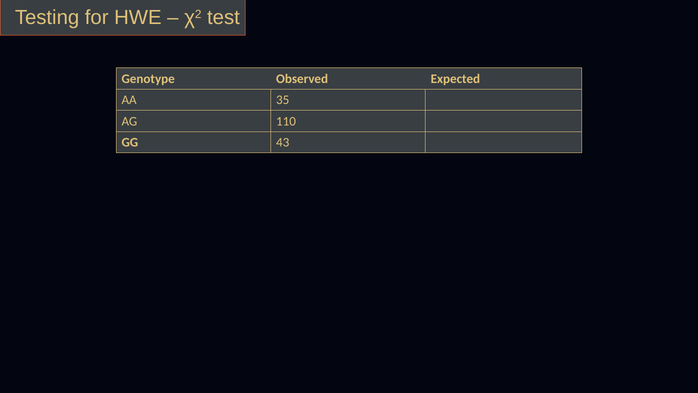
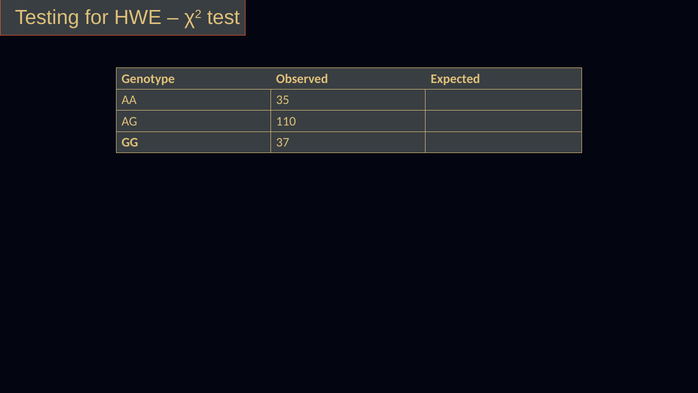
43: 43 -> 37 (283, 142)
